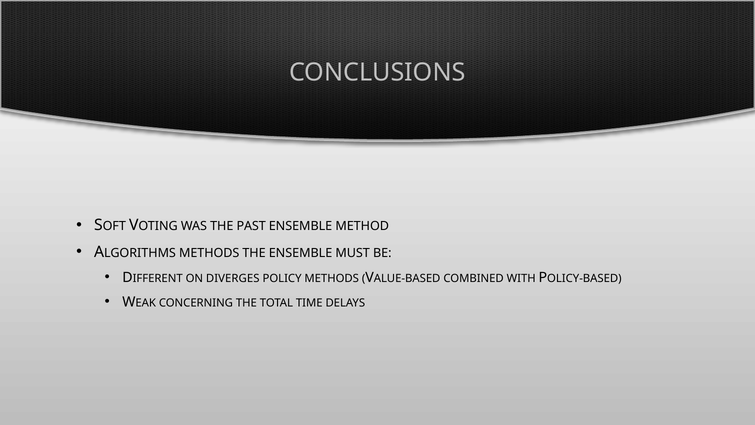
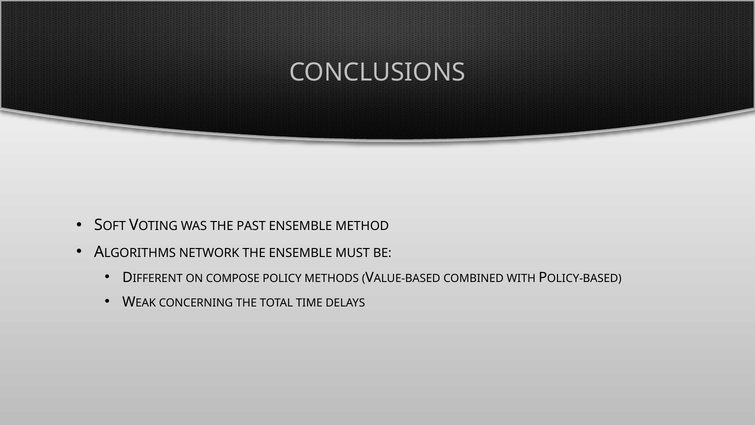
METHODS: METHODS -> NETWORK (209, 253)
DIVERGES: DIVERGES -> COMPOSE (233, 278)
